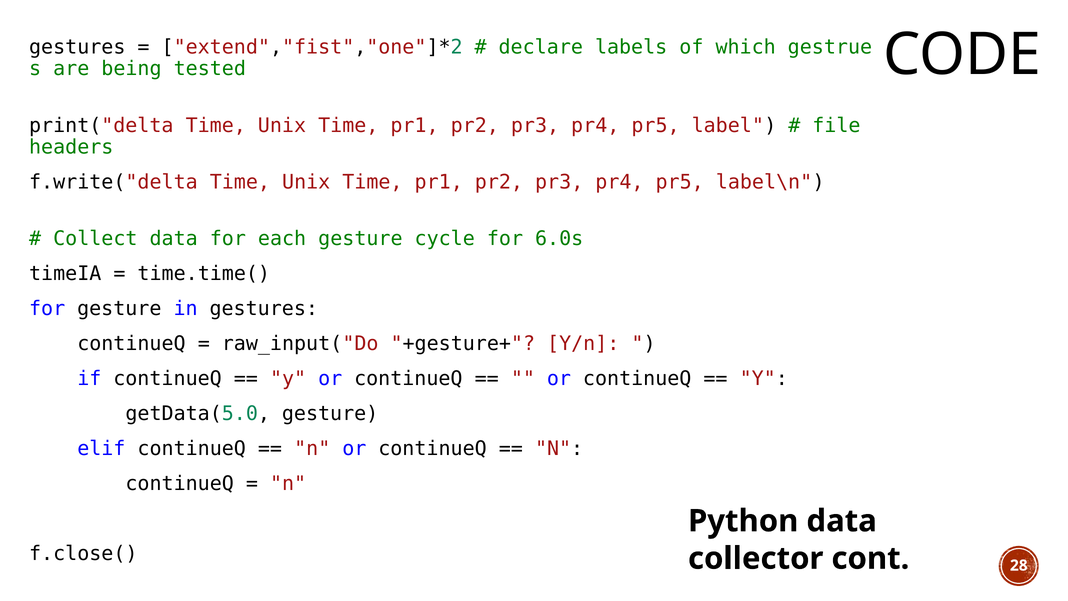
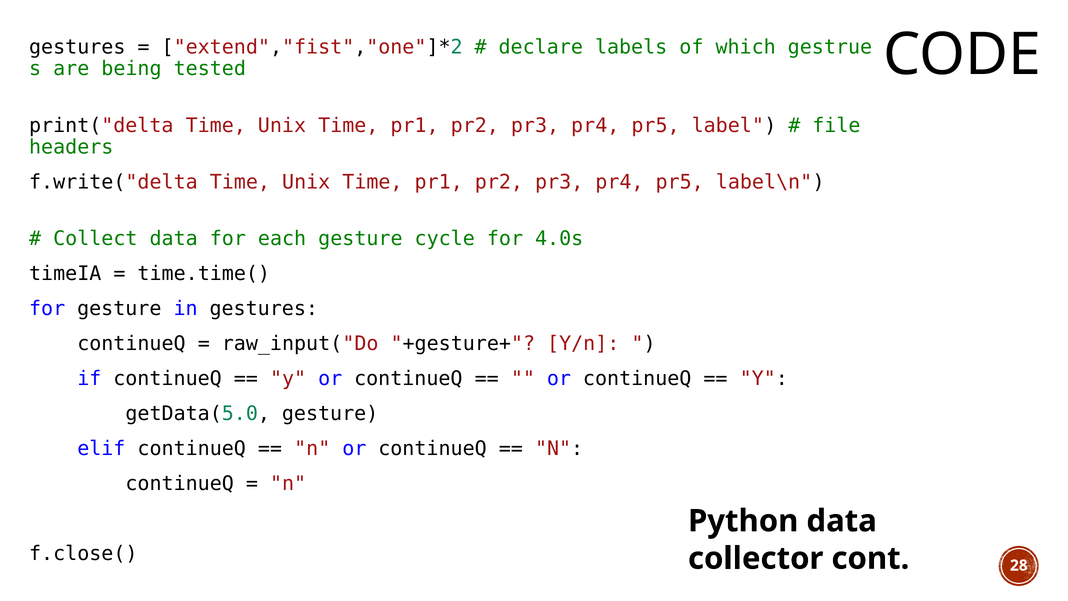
6.0s: 6.0s -> 4.0s (559, 239)
